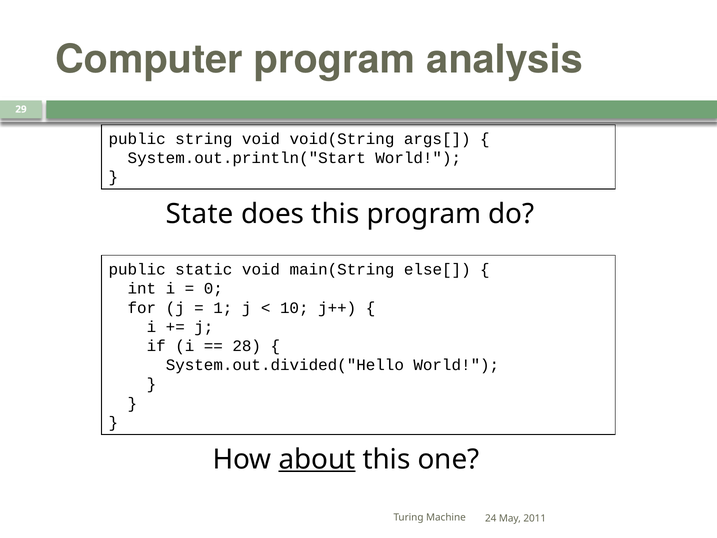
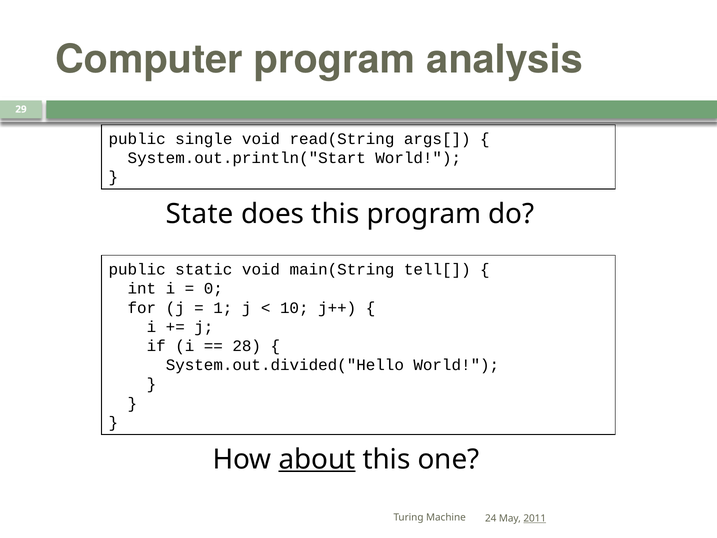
string: string -> single (204, 139)
void(String: void(String -> read(String (342, 139)
else[: else[ -> tell[ (437, 269)
2011 underline: none -> present (535, 518)
